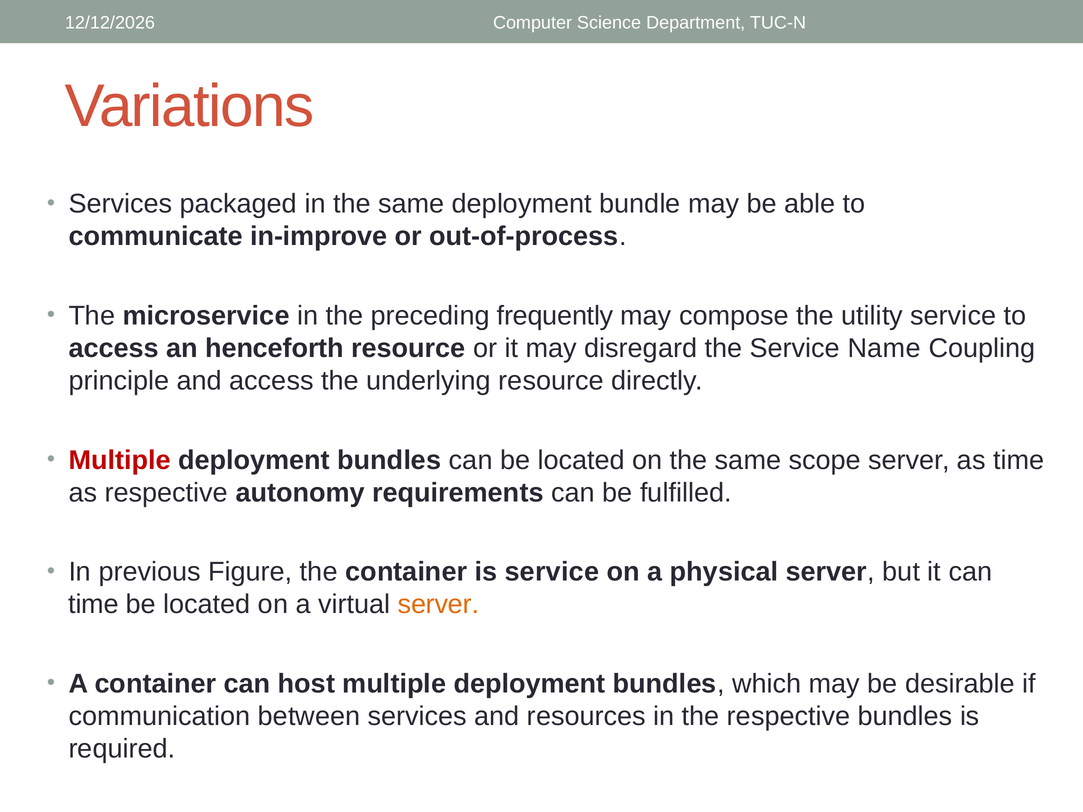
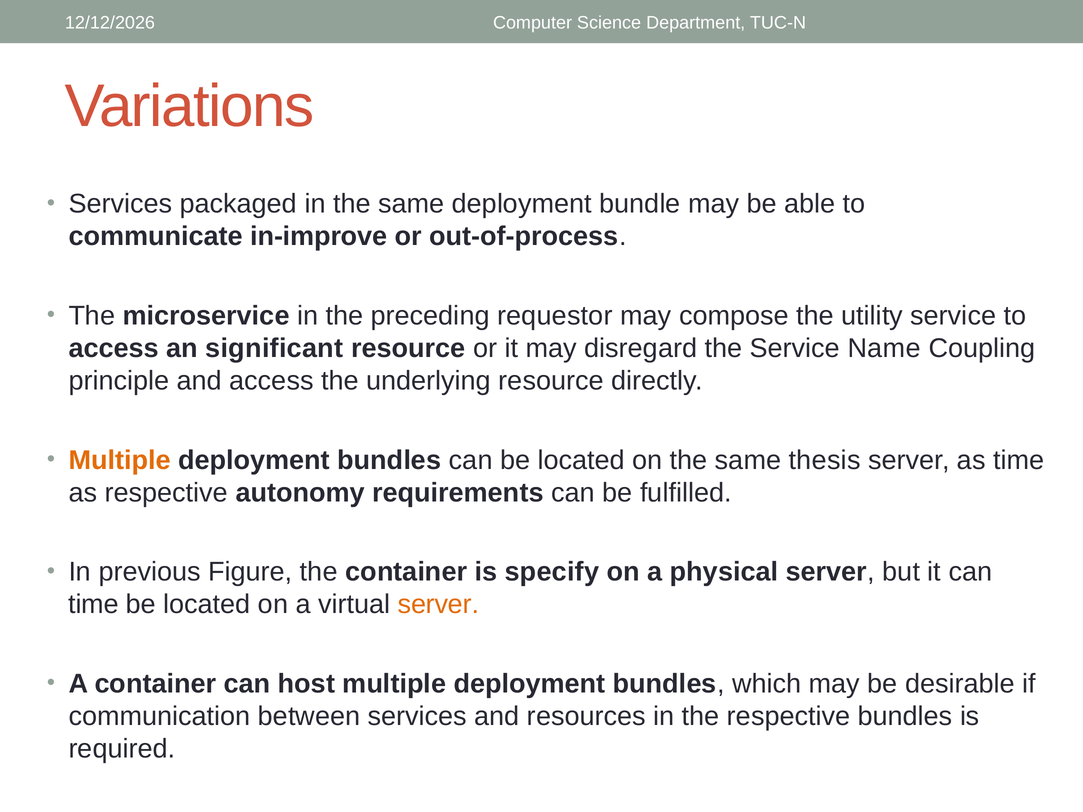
frequently: frequently -> requestor (555, 316)
henceforth: henceforth -> significant (274, 348)
Multiple colour: red -> orange (120, 460)
scope: scope -> thesis (825, 460)
is service: service -> specify (552, 572)
